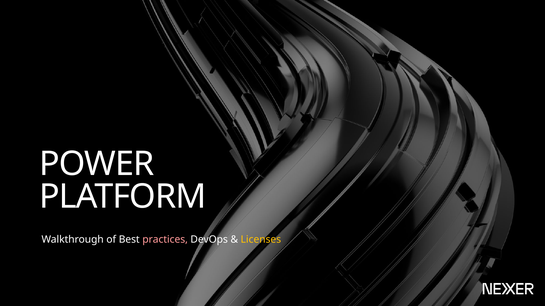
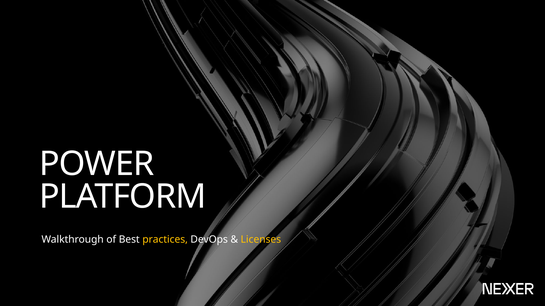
practices colour: pink -> yellow (165, 240)
